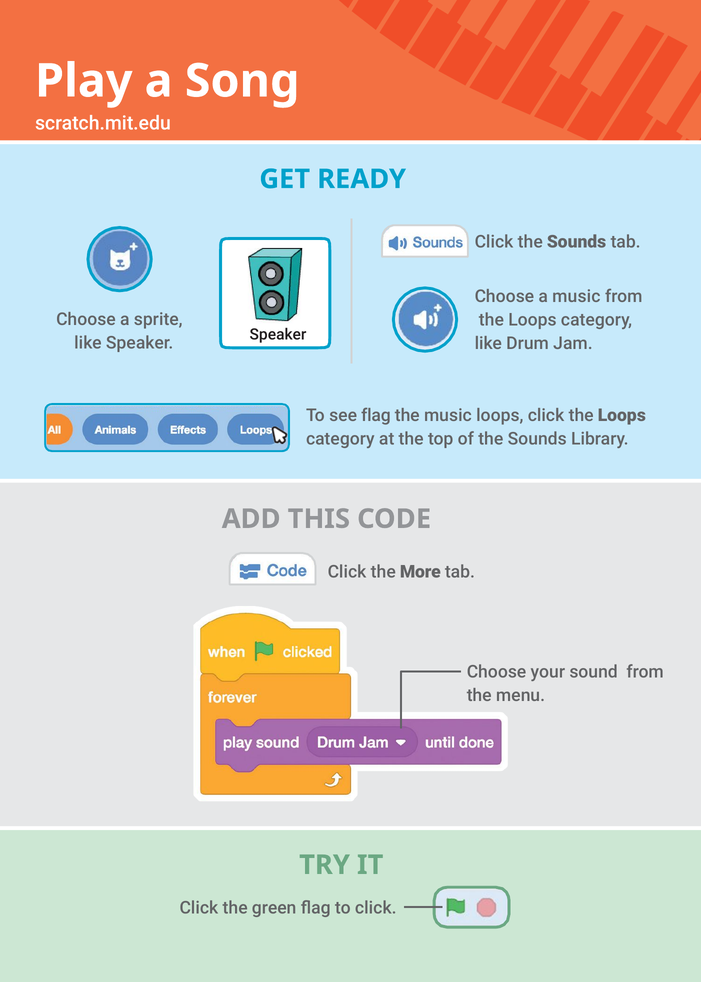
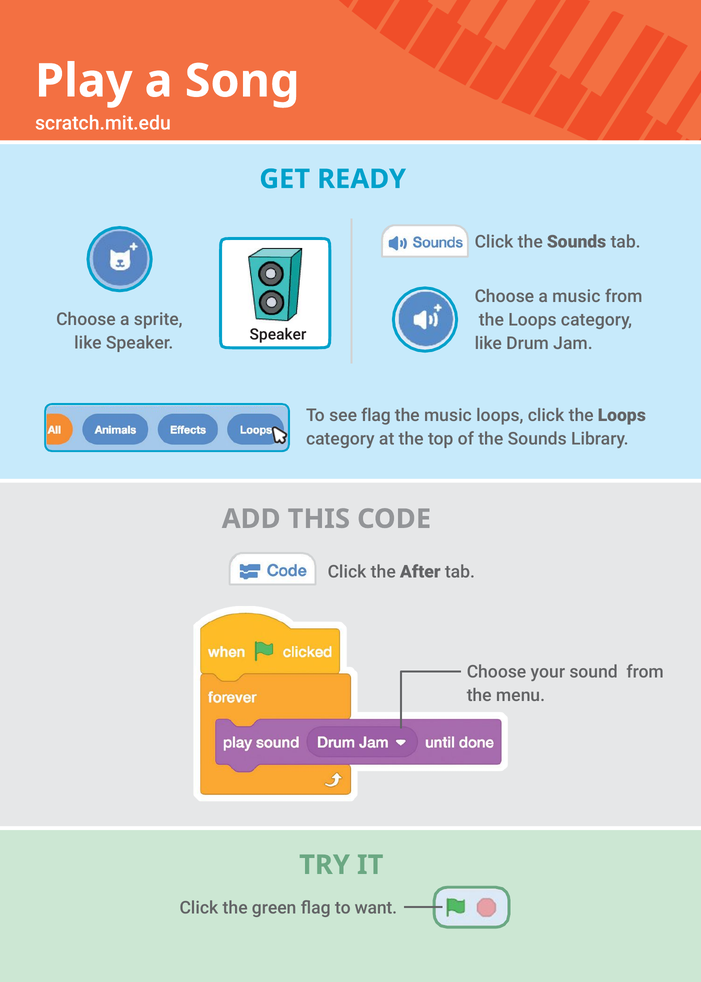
More: More -> After (420, 571)
to click: click -> want (376, 907)
